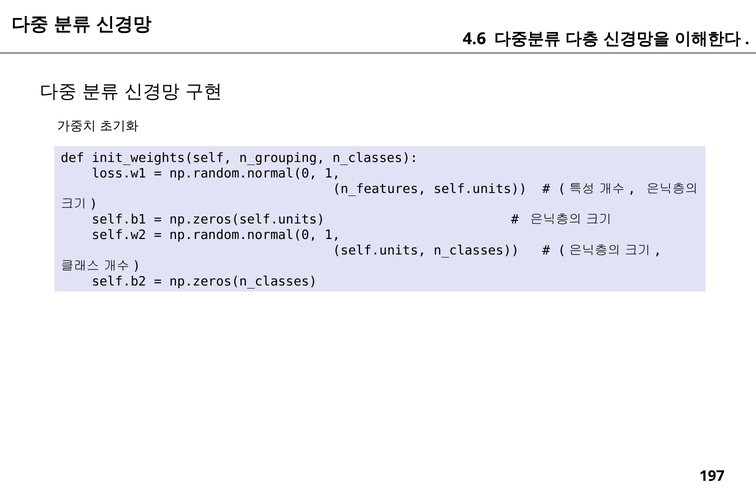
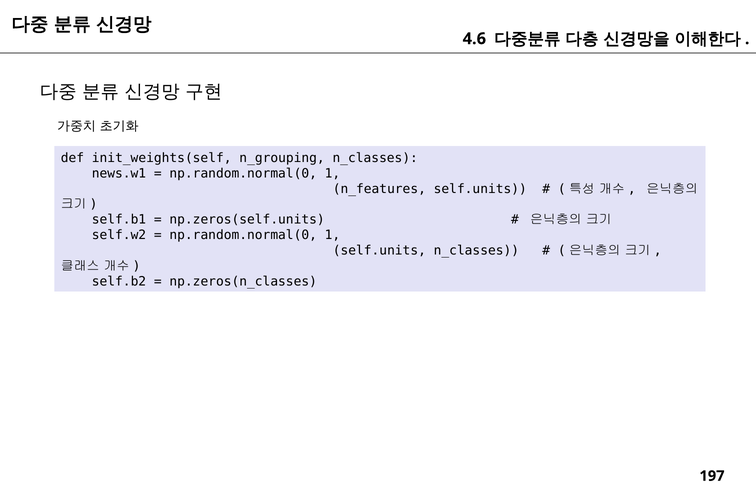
loss.w1: loss.w1 -> news.w1 (119, 174)
